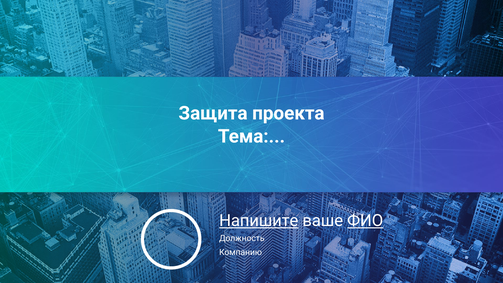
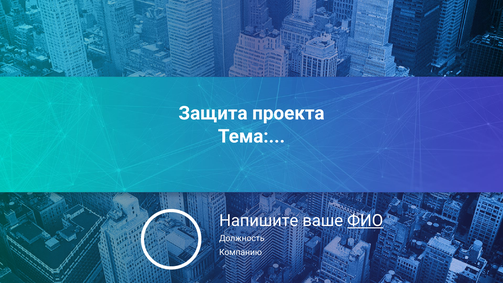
Напишите underline: present -> none (259, 221)
